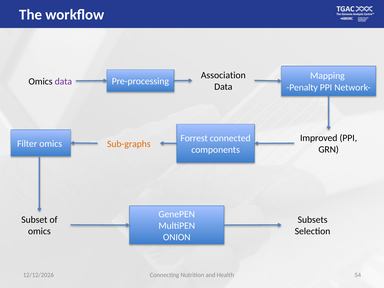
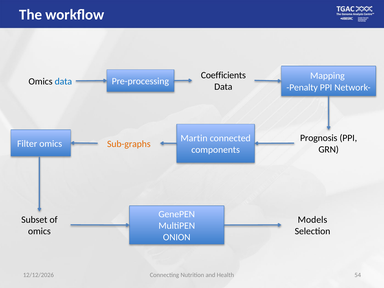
Association: Association -> Coefficients (223, 75)
data colour: purple -> blue (63, 81)
Improved: Improved -> Prognosis (319, 138)
Forrest: Forrest -> Martin (194, 138)
Subsets: Subsets -> Models (312, 220)
